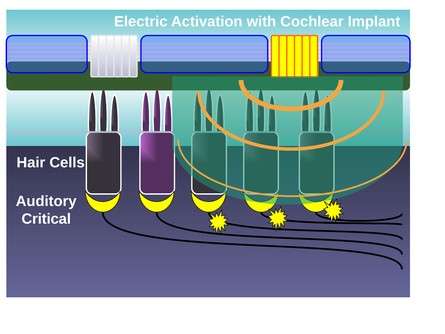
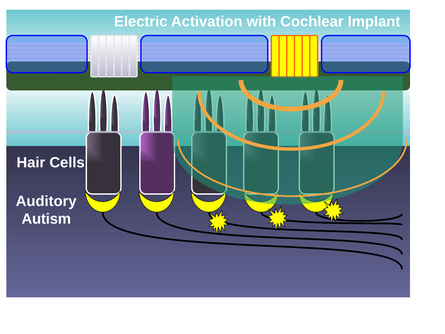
Critical: Critical -> Autism (46, 219)
